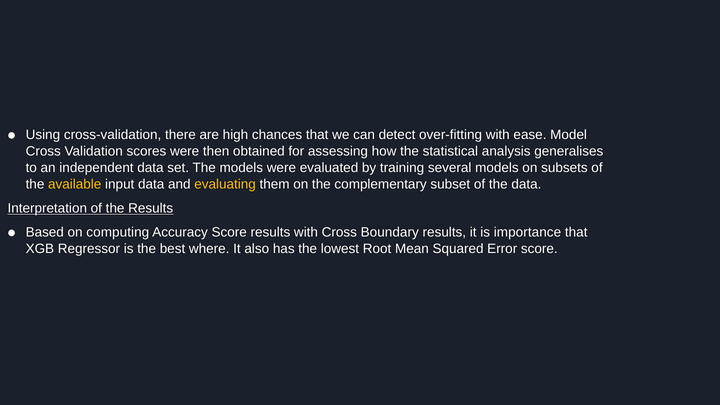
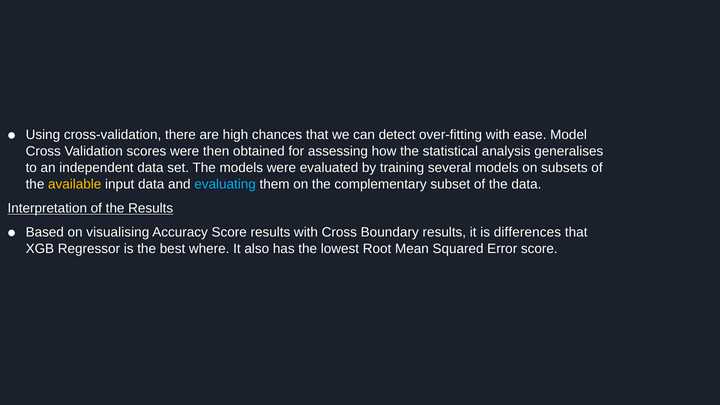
evaluating colour: yellow -> light blue (225, 185)
computing: computing -> visualising (118, 232)
importance: importance -> differences (527, 232)
